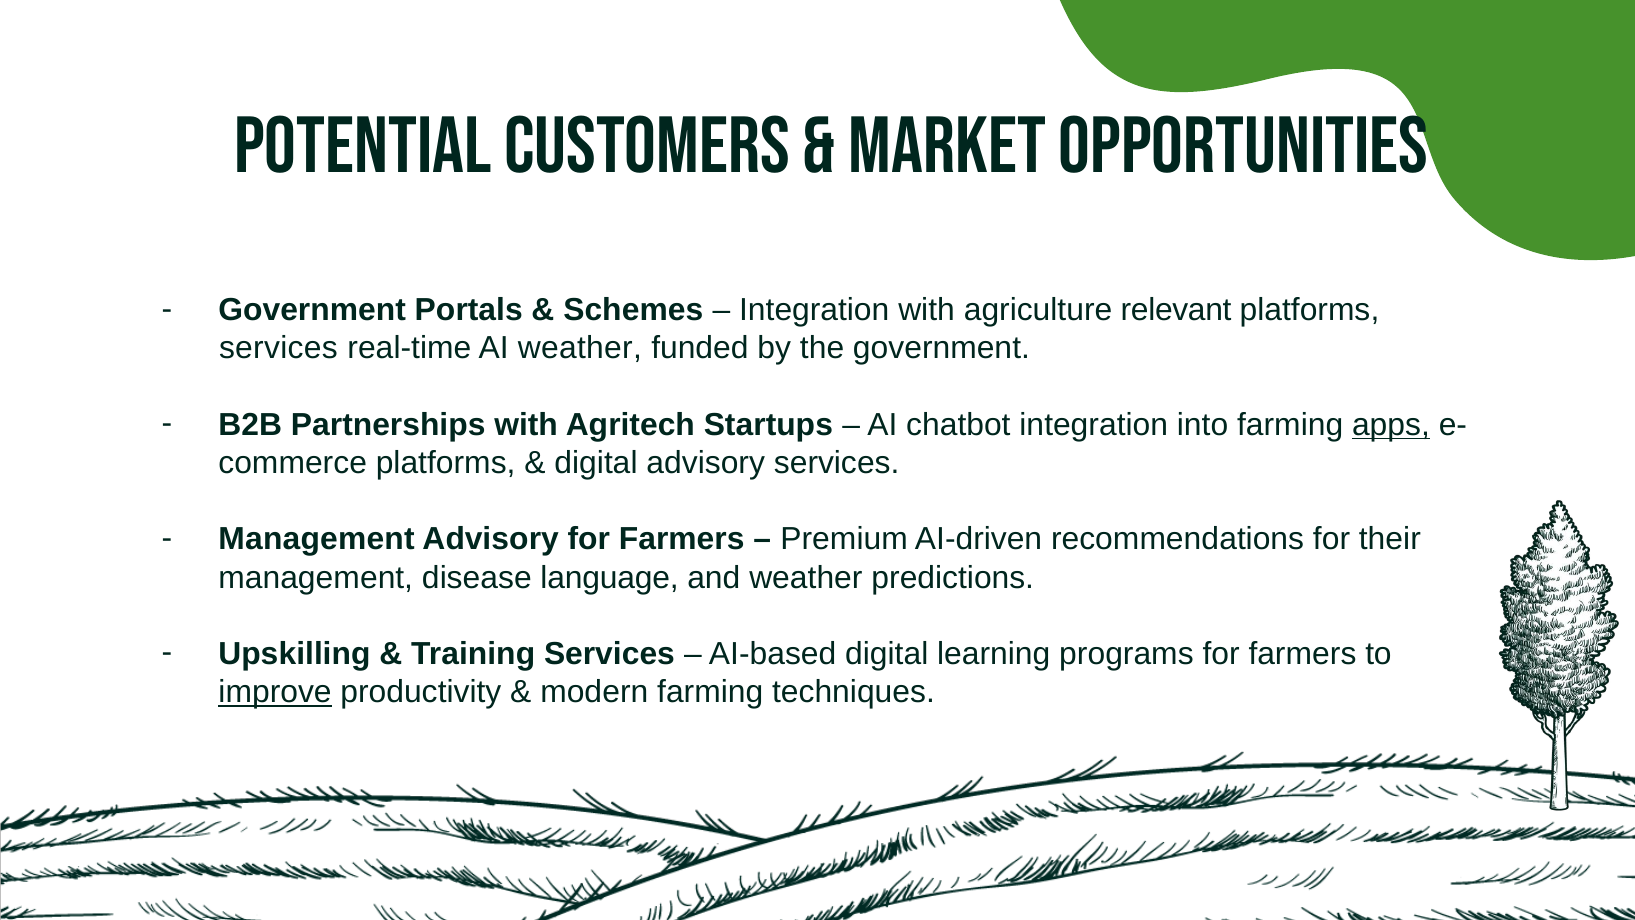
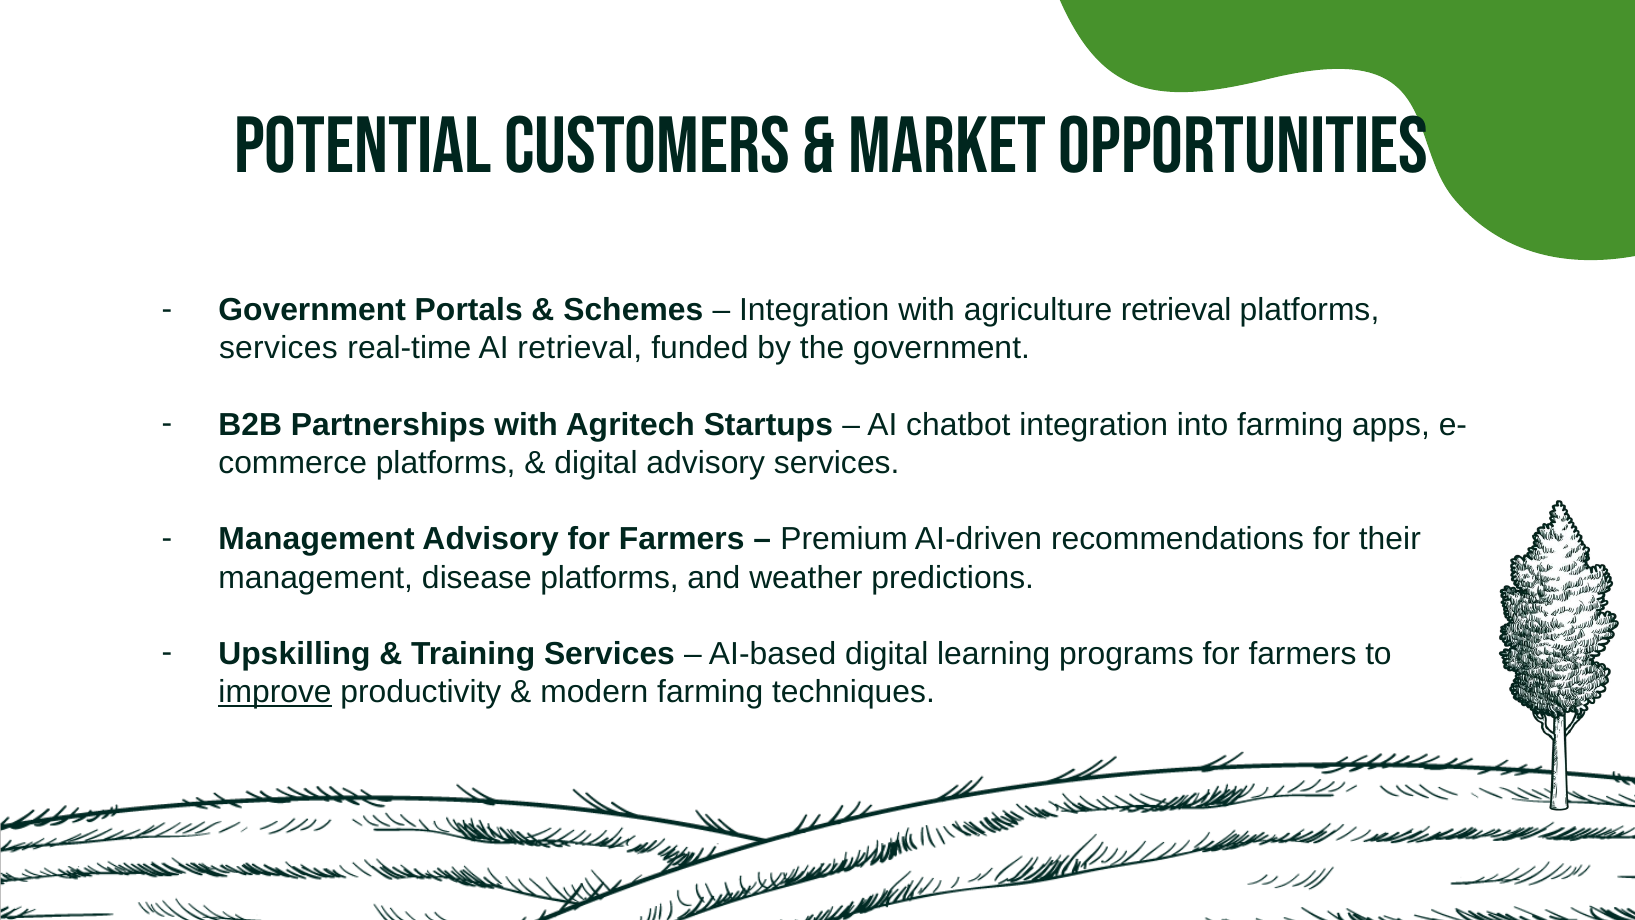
agriculture relevant: relevant -> retrieval (1176, 310)
AI weather: weather -> retrieval (580, 348)
apps underline: present -> none (1391, 425)
disease language: language -> platforms (610, 577)
